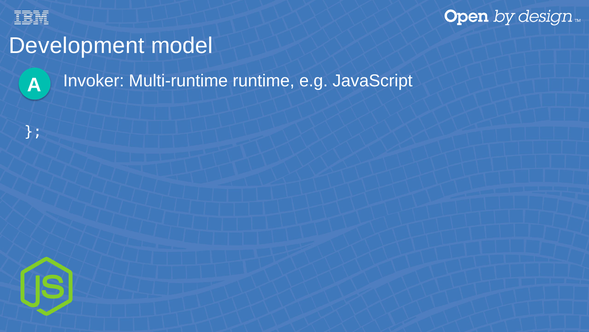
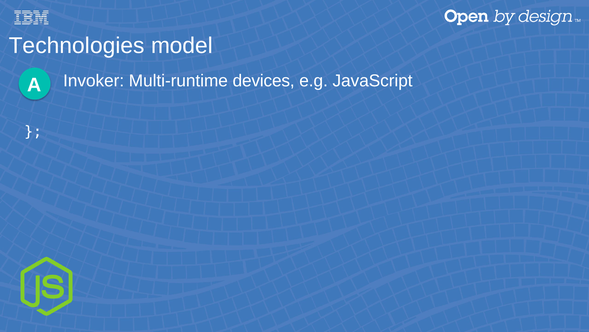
Development: Development -> Technologies (77, 46)
runtime: runtime -> devices (264, 81)
